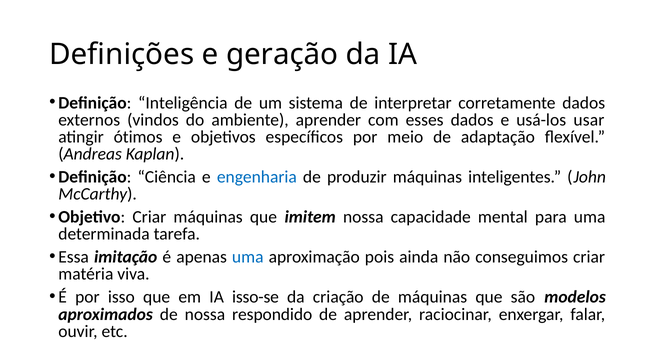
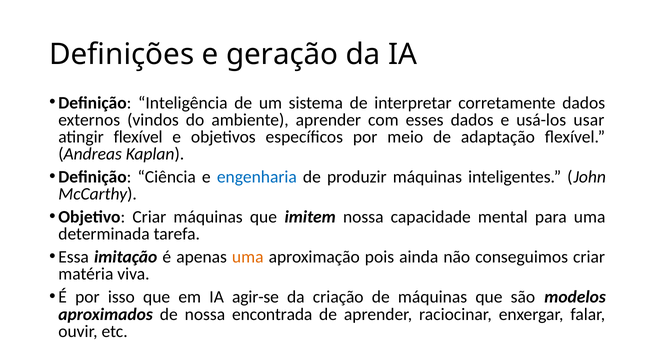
atingir ótimos: ótimos -> flexível (138, 137)
uma colour: blue -> orange (248, 257)
isso-se: isso-se -> agir-se (255, 297)
respondido: respondido -> encontrada (272, 314)
